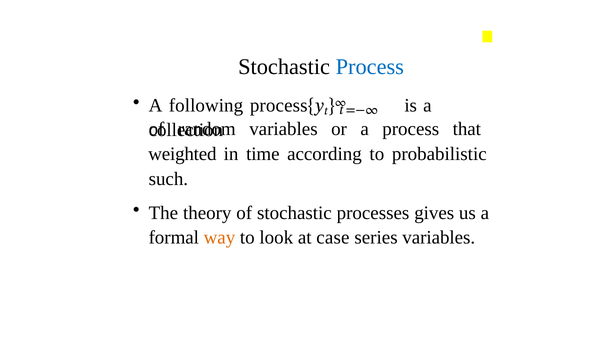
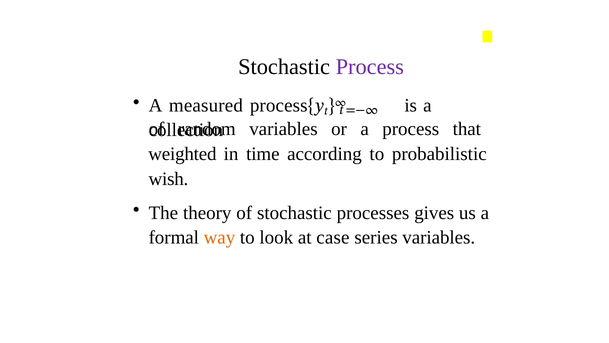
Process colour: blue -> purple (370, 67)
following: following -> measured (206, 105)
such: such -> wish (168, 179)
